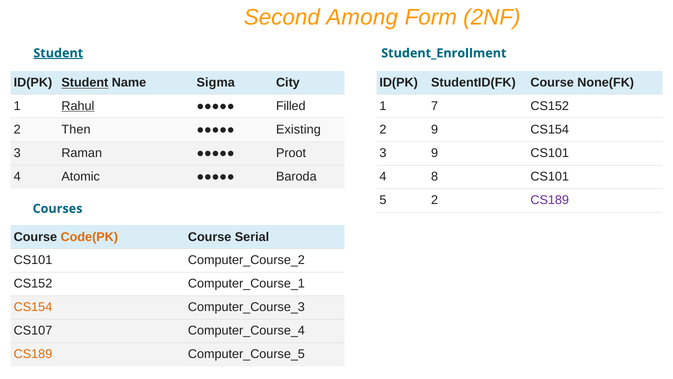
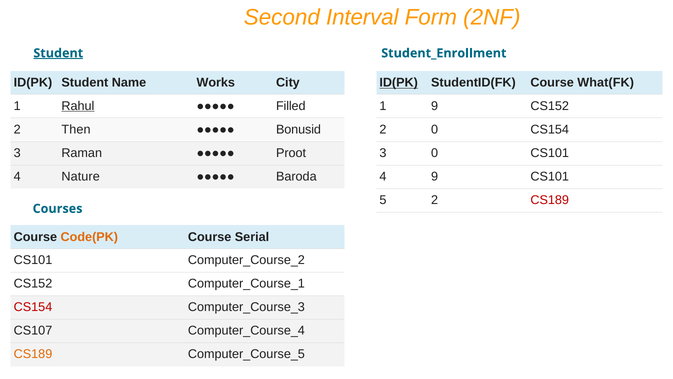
Among: Among -> Interval (362, 18)
Student underline: present -> none (85, 83)
Sigma: Sigma -> Works (216, 83)
ID(PK underline: none -> present (399, 83)
None(FK: None(FK -> What(FK (606, 83)
1 7: 7 -> 9 (435, 106)
Existing: Existing -> Bonusid (299, 129)
2 9: 9 -> 0 (435, 129)
3 9: 9 -> 0 (435, 153)
Atomic: Atomic -> Nature (81, 176)
4 8: 8 -> 9 (435, 176)
CS189 colour: purple -> red (550, 200)
CS154 colour: orange -> red (33, 307)
